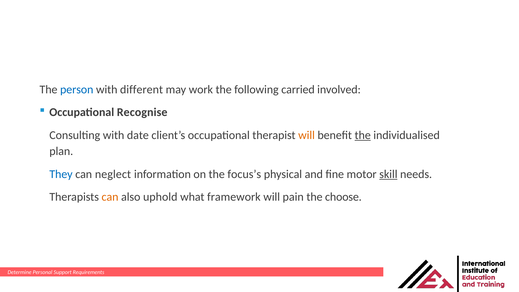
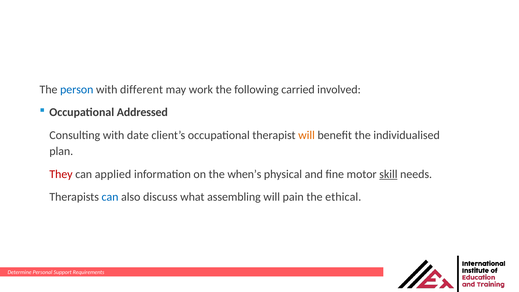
Recognise: Recognise -> Addressed (142, 112)
the underline: present -> none (363, 135)
They colour: blue -> red (61, 174)
neglect: neglect -> applied (113, 174)
focus’s: focus’s -> when’s (244, 174)
can colour: orange -> blue (110, 197)
uphold: uphold -> discuss (160, 197)
framework: framework -> assembling (234, 197)
choose: choose -> ethical (343, 197)
